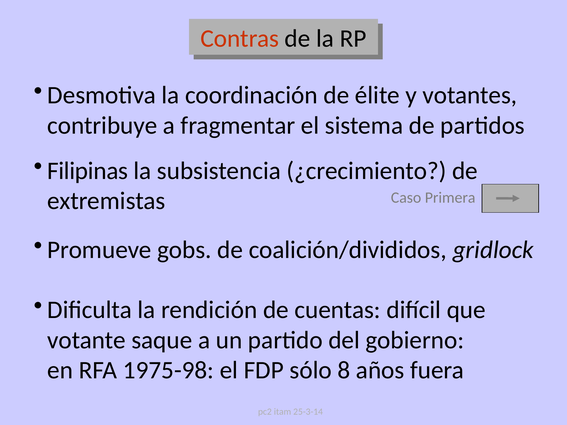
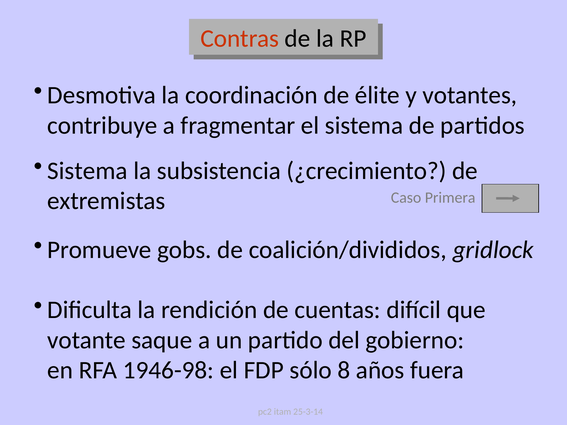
Filipinas: Filipinas -> Sistema (87, 171)
1975-98: 1975-98 -> 1946-98 (168, 371)
